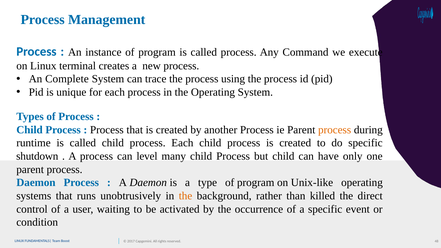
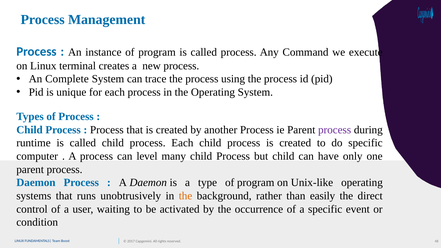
process colour: orange -> purple (335, 130)
shutdown: shutdown -> computer (37, 156)
killed: killed -> easily (323, 196)
